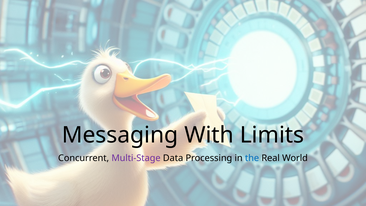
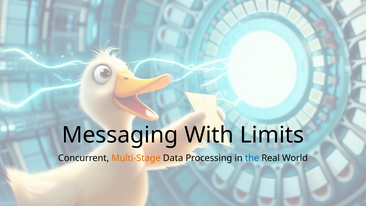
Multi-Stage colour: purple -> orange (136, 158)
